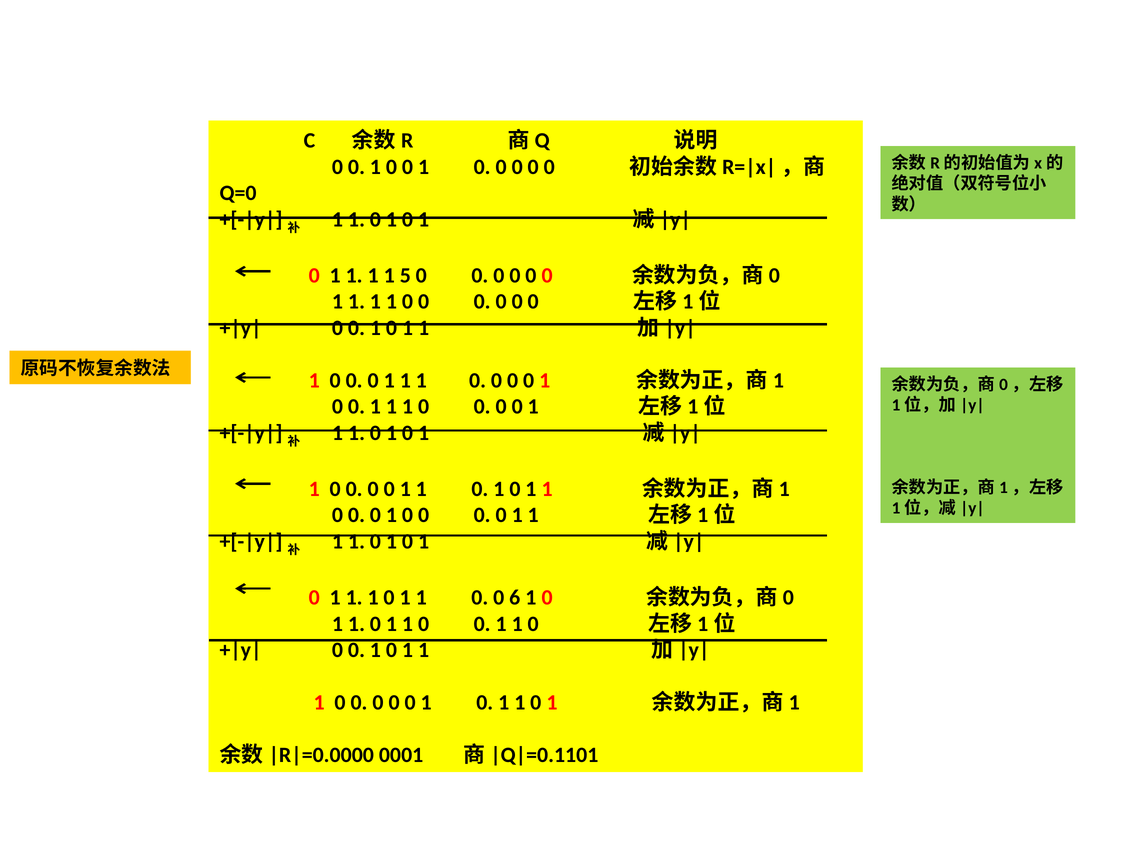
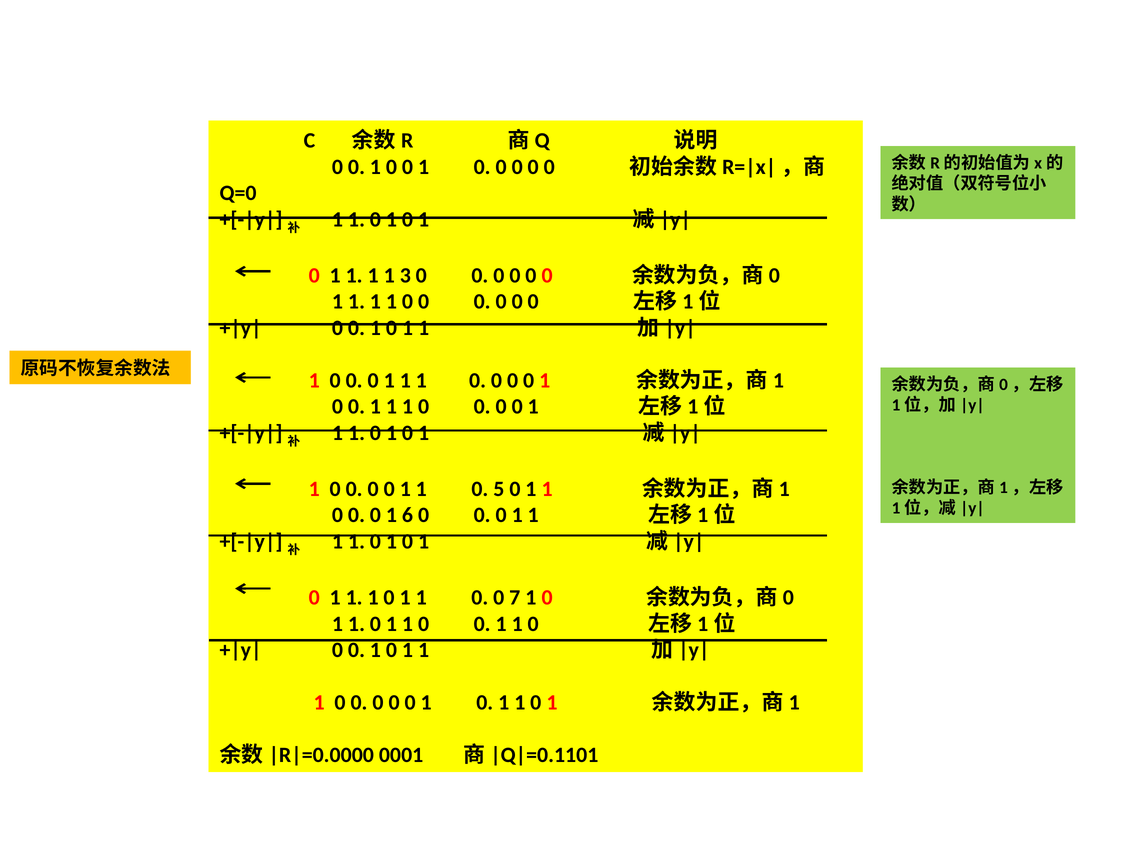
5: 5 -> 3 (405, 276)
1: 1 -> 5 (499, 489)
0: 0 -> 6 (408, 515)
6: 6 -> 7 (515, 598)
